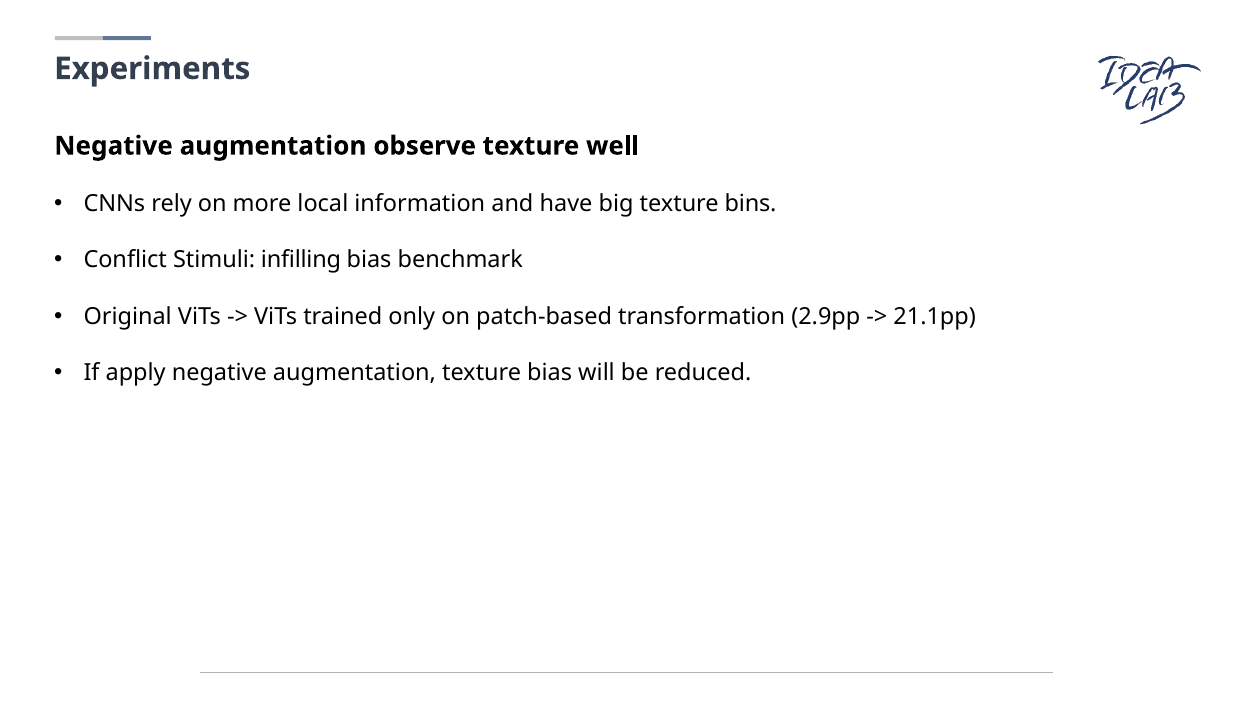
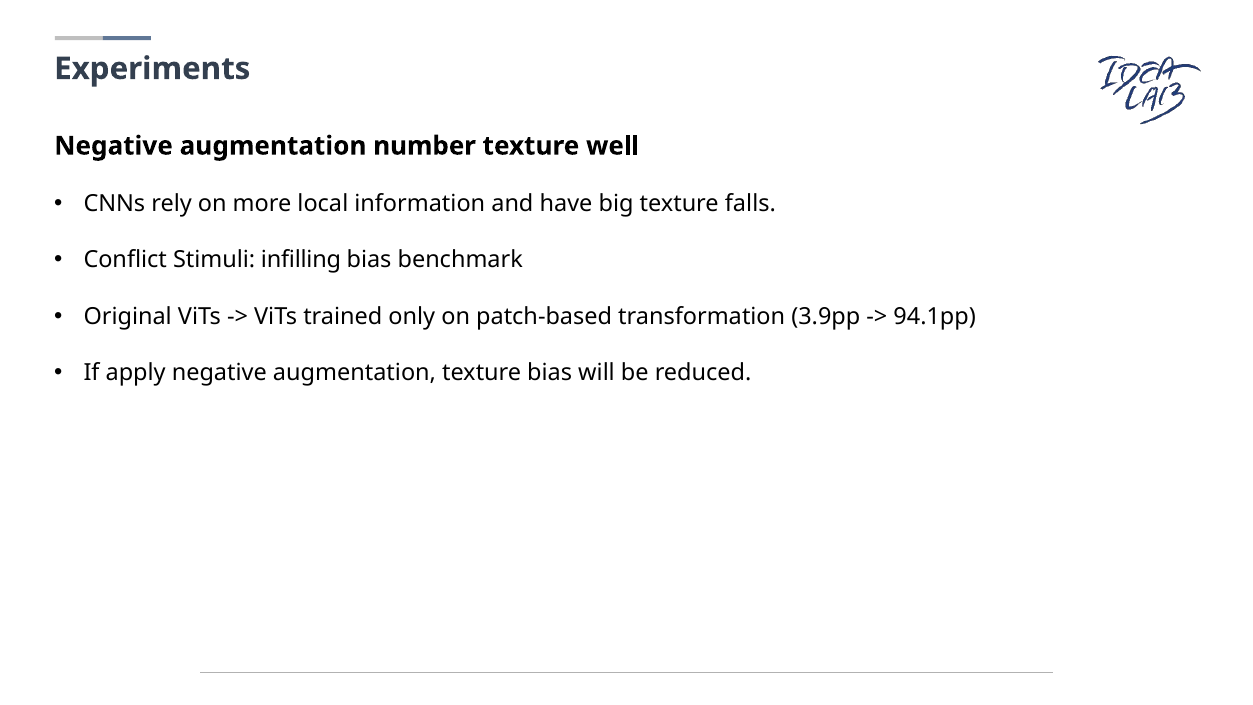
observe: observe -> number (425, 146)
bins: bins -> falls (750, 204)
2.9pp: 2.9pp -> 3.9pp (826, 316)
21.1pp: 21.1pp -> 94.1pp (935, 316)
